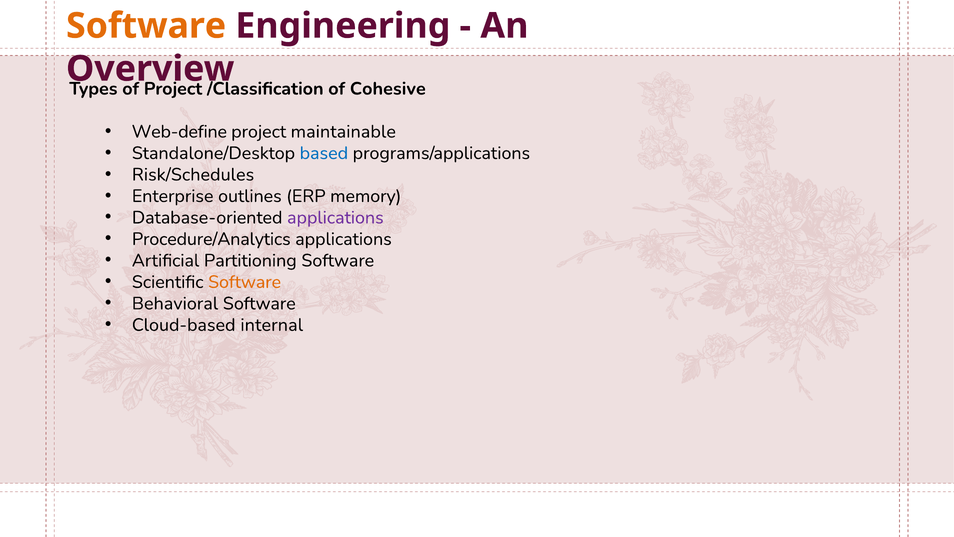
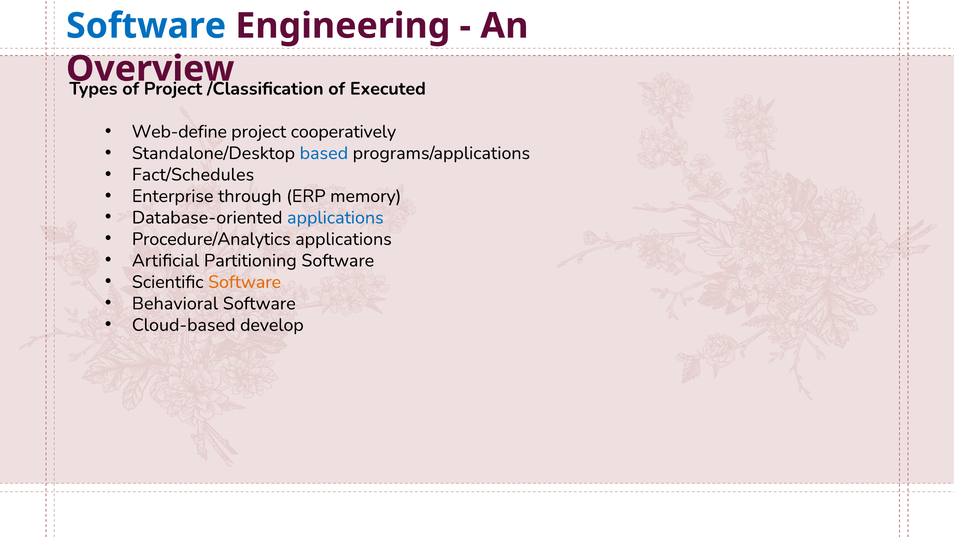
Software colour: orange -> blue (146, 26)
Cohesive: Cohesive -> Executed (388, 89)
maintainable: maintainable -> cooperatively (343, 132)
Risk/Schedules: Risk/Schedules -> Fact/Schedules (193, 174)
outlines: outlines -> through (250, 196)
applications colour: purple -> blue (335, 217)
internal: internal -> develop (272, 325)
